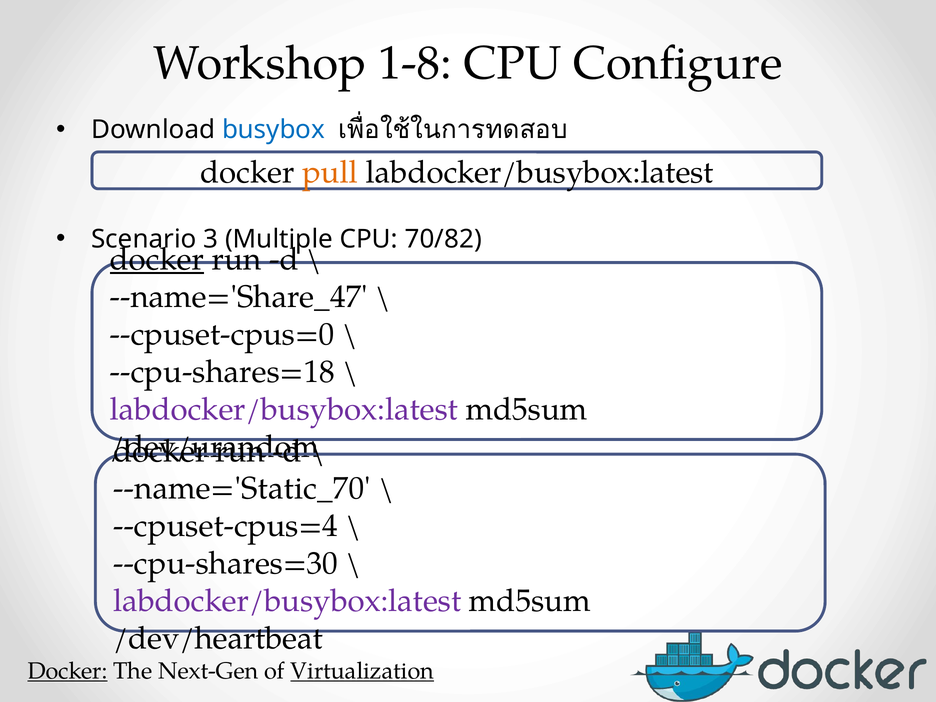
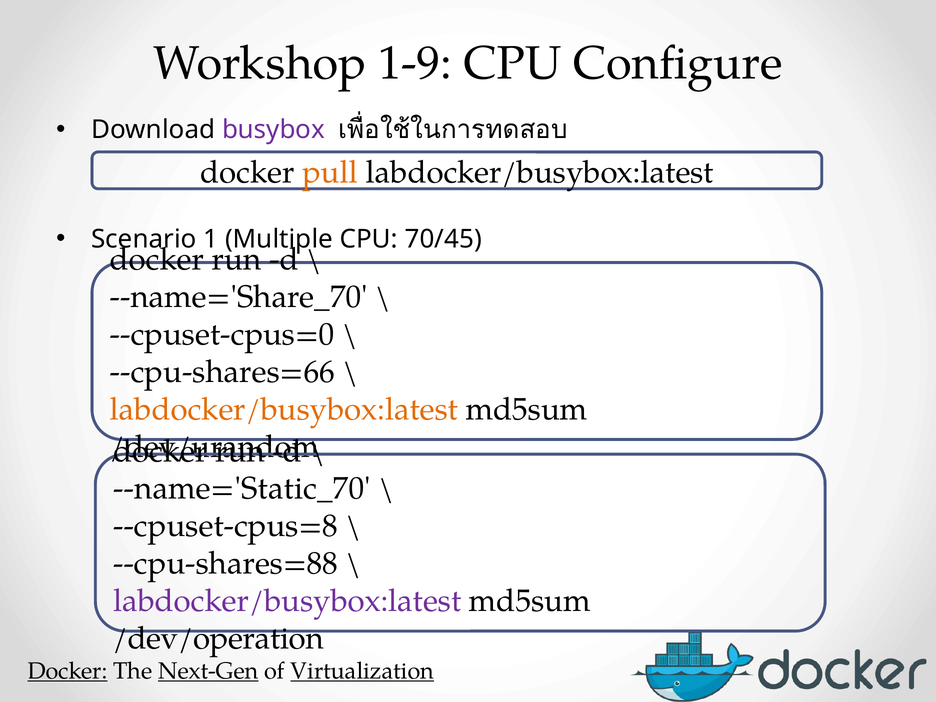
1-8: 1-8 -> 1-9 (415, 63)
busybox colour: blue -> purple (273, 130)
3: 3 -> 1 (211, 239)
70/82: 70/82 -> 70/45 (443, 239)
docker underline: present -> none (157, 260)
--name='Share_47: --name='Share_47 -> --name='Share_70 (239, 297)
--cpu-shares=18: --cpu-shares=18 -> --cpu-shares=66 (222, 372)
labdocker/busybox:latest colour: purple -> orange (284, 409)
--cpuset-cpus=4: --cpuset-cpus=4 -> --cpuset-cpus=8 (226, 526)
--cpu-shares=30: --cpu-shares=30 -> --cpu-shares=88 (226, 564)
/dev/heartbeat: /dev/heartbeat -> /dev/operation (218, 638)
Next-Gen underline: none -> present (208, 671)
